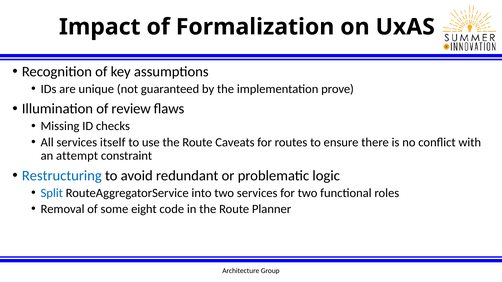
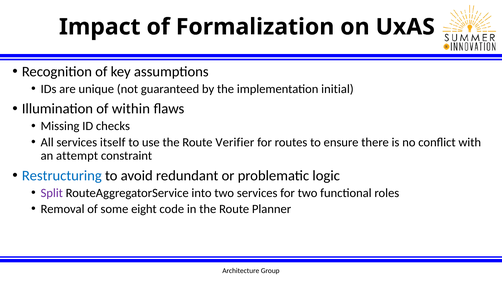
prove: prove -> initial (337, 89)
review: review -> within (131, 109)
Caveats: Caveats -> Verifier (235, 142)
Split colour: blue -> purple (52, 193)
